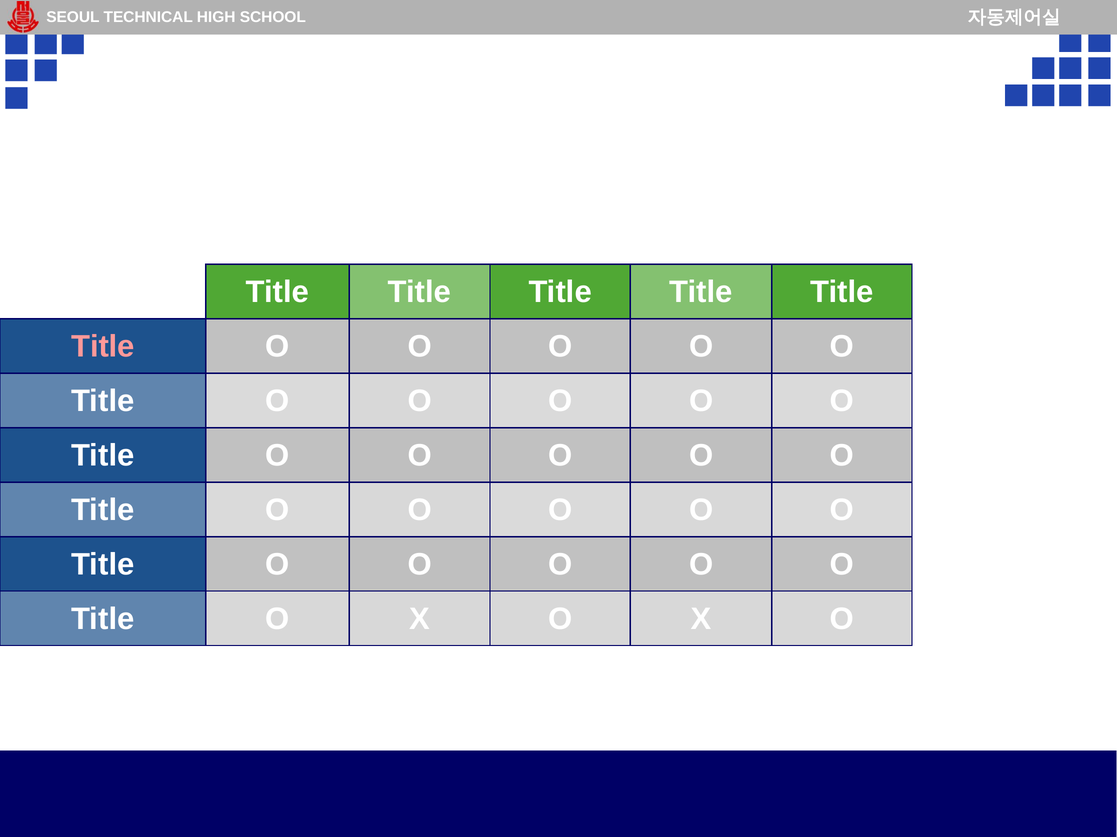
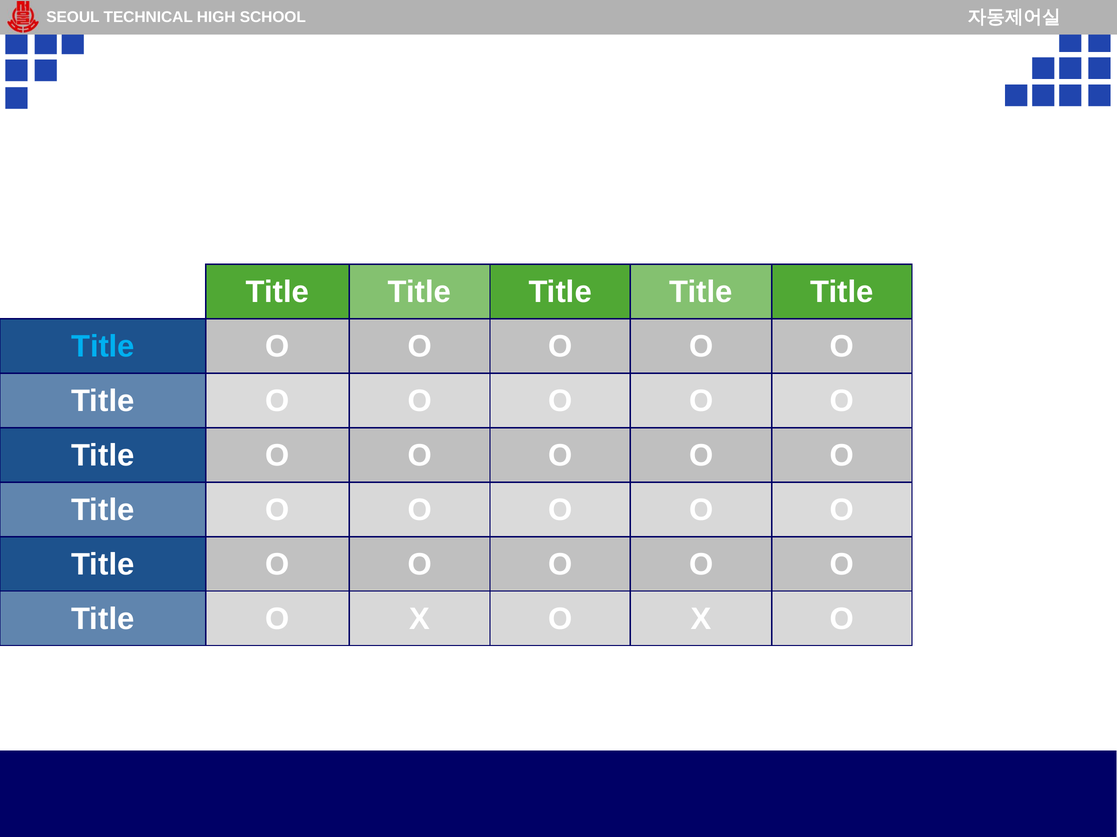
Title colour: pink -> light blue (103, 347)
